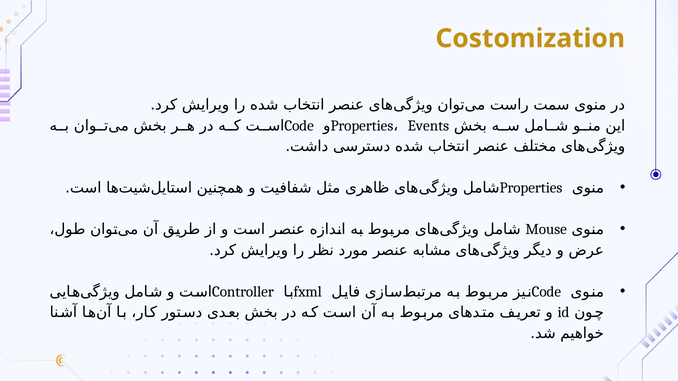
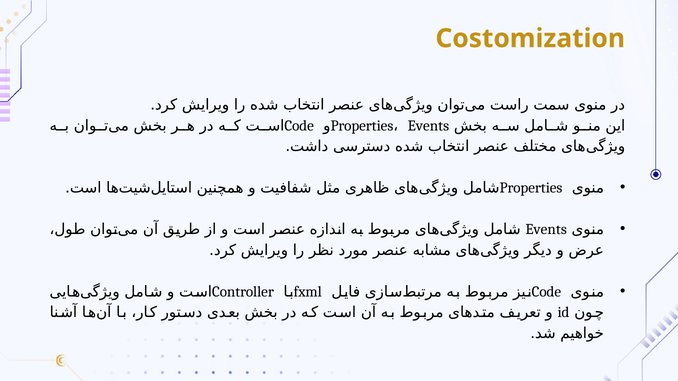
Mouse: Mouse -> Events (546, 230)
